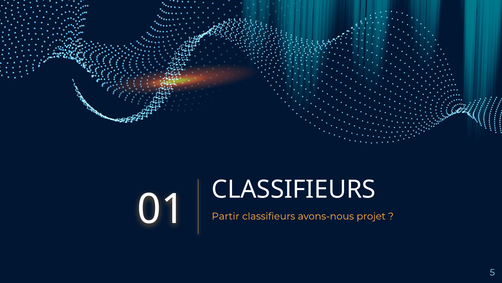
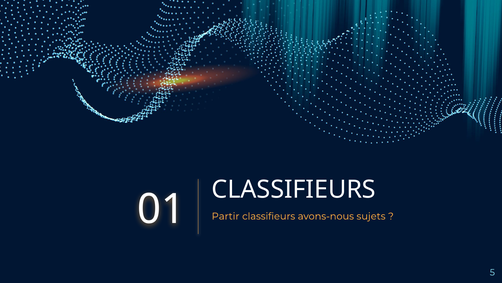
projet: projet -> sujets (371, 216)
